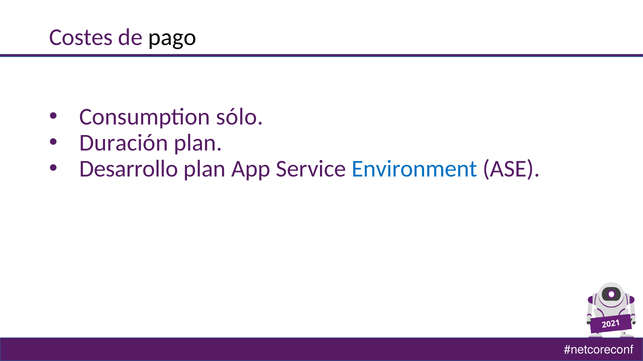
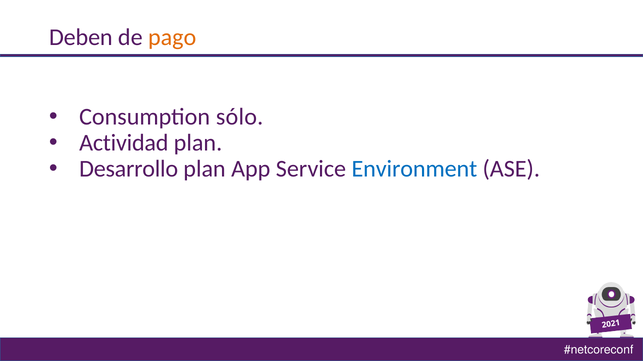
Costes: Costes -> Deben (81, 37)
pago colour: black -> orange (172, 37)
Duración: Duración -> Actividad (124, 143)
